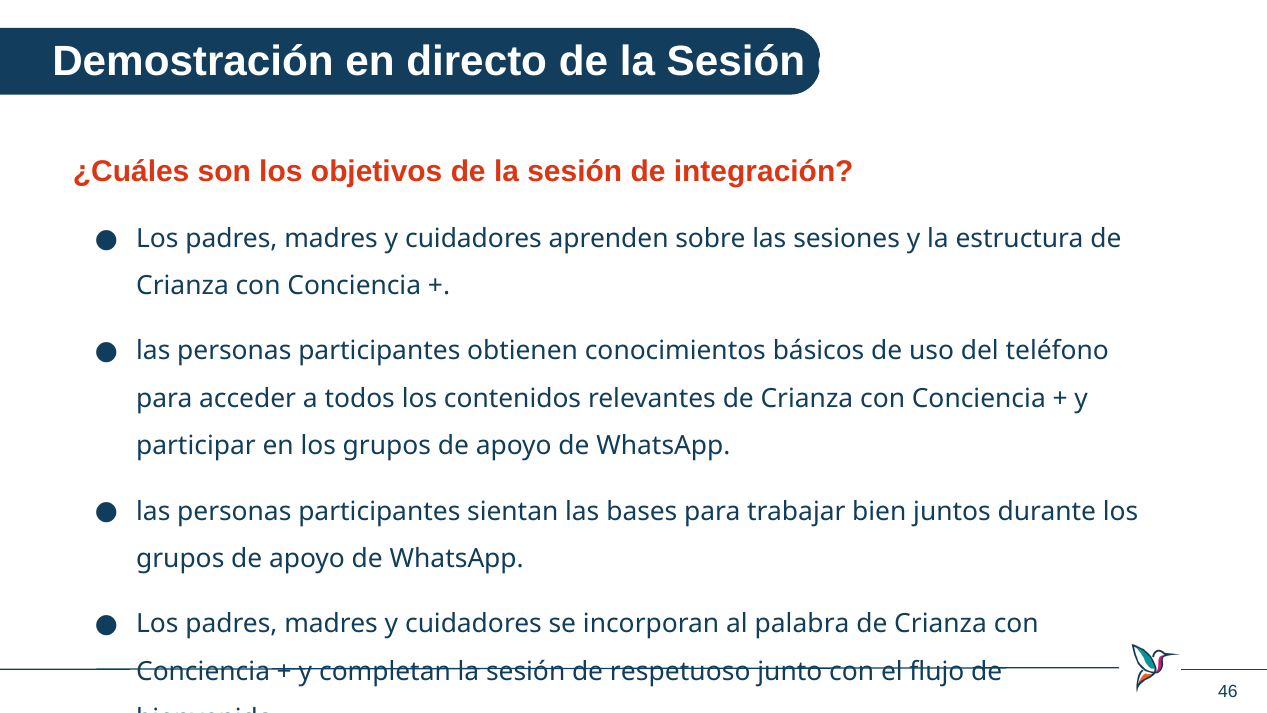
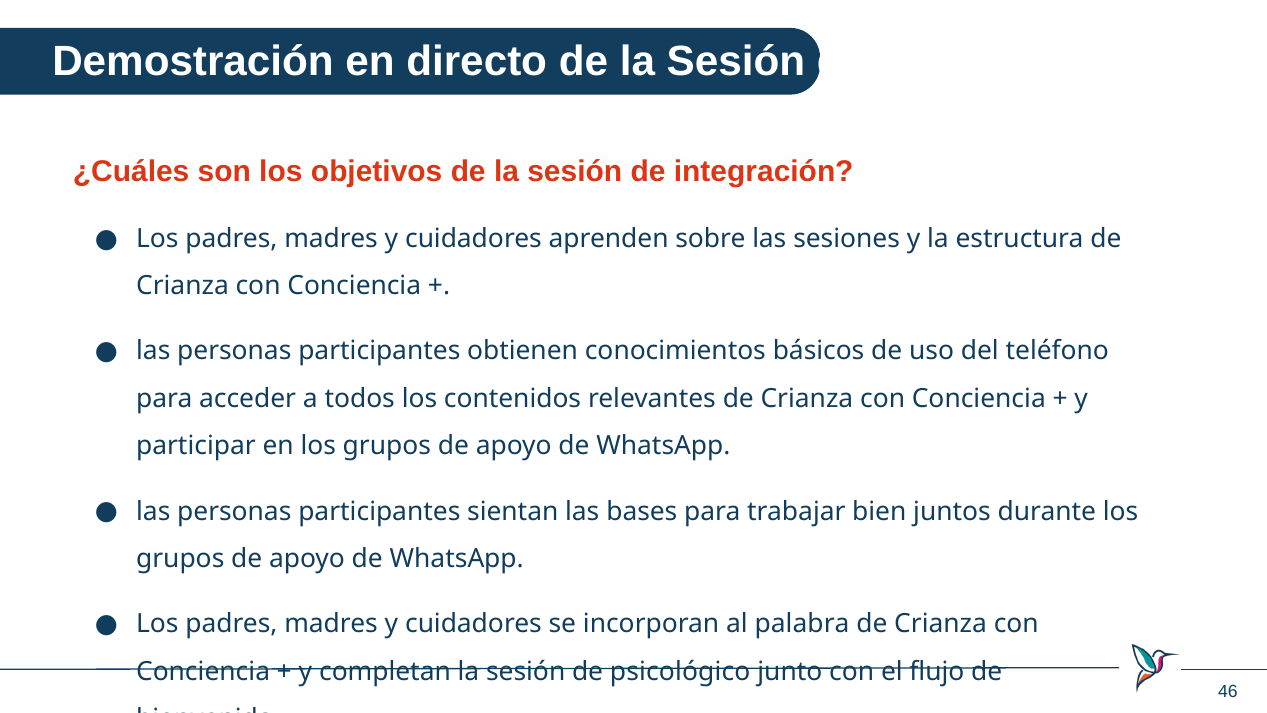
respetuoso: respetuoso -> psicológico (680, 671)
